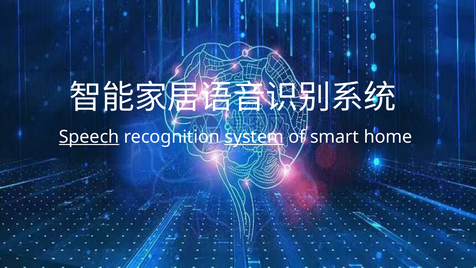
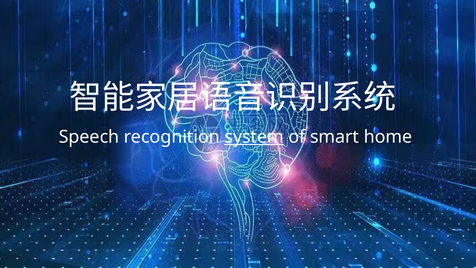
Speech underline: present -> none (89, 137)
